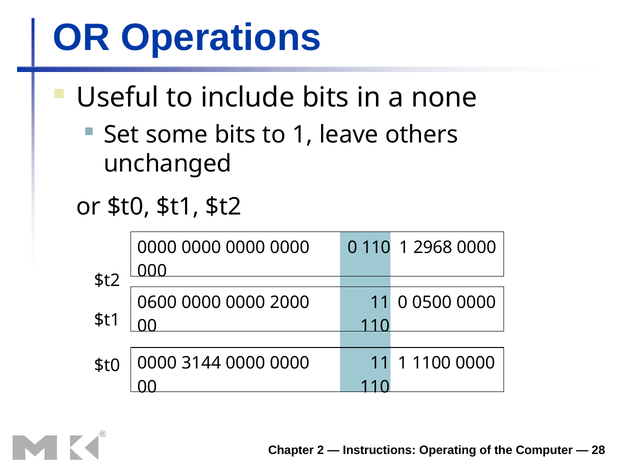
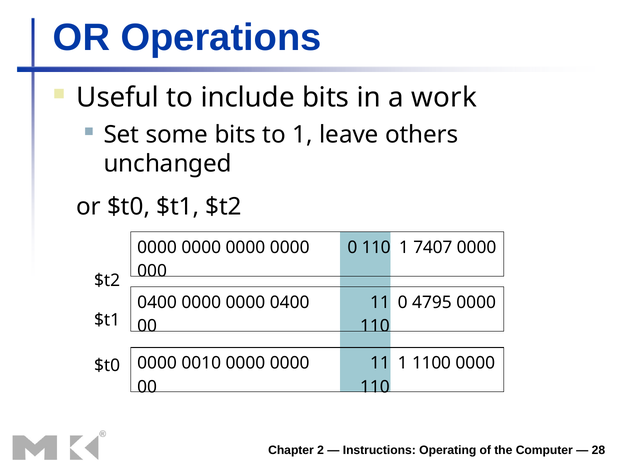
none: none -> work (444, 98)
2968: 2968 -> 7407 (433, 248)
0600: 0600 -> 0400 (157, 302)
0000 0000 2000: 2000 -> 0400 (290, 302)
0500: 0500 -> 4795 (432, 302)
3144: 3144 -> 0010 (201, 363)
